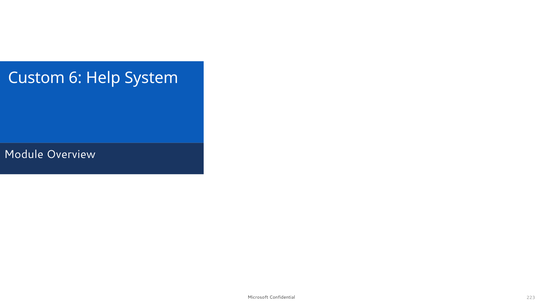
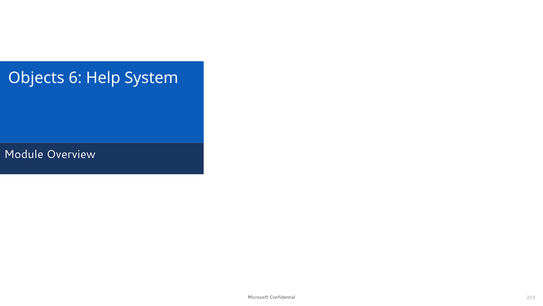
Custom: Custom -> Objects (36, 78)
